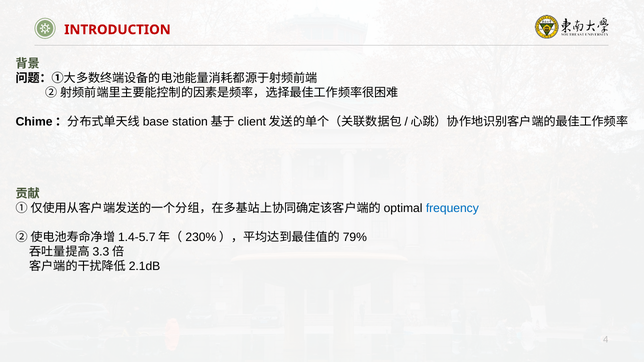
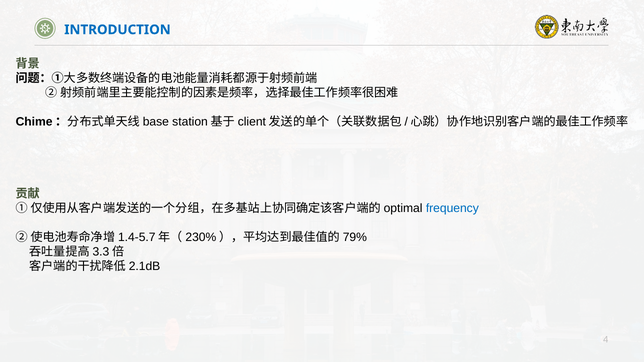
INTRODUCTION colour: red -> blue (117, 30)
